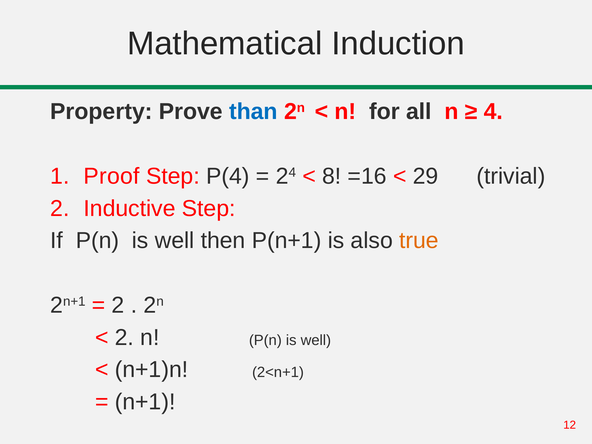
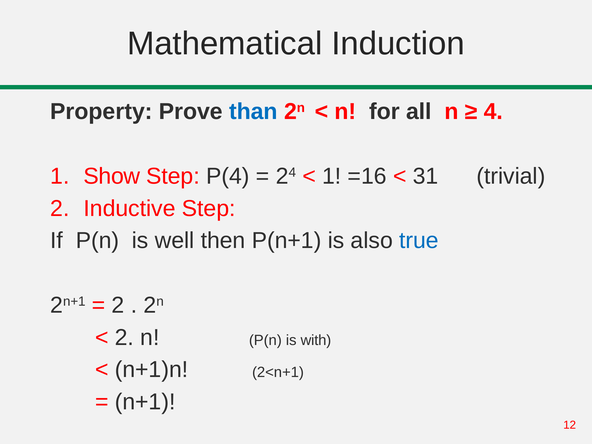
Proof: Proof -> Show (112, 176)
8: 8 -> 1 (332, 176)
29: 29 -> 31 (426, 176)
true colour: orange -> blue (419, 241)
n P(n is well: well -> with (316, 340)
